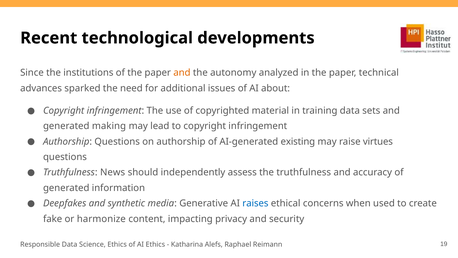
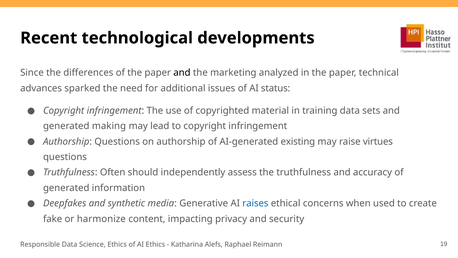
institutions: institutions -> differences (88, 73)
and colour: orange -> black (182, 73)
autonomy: autonomy -> marketing (233, 73)
about: about -> status (276, 88)
News: News -> Often (113, 172)
